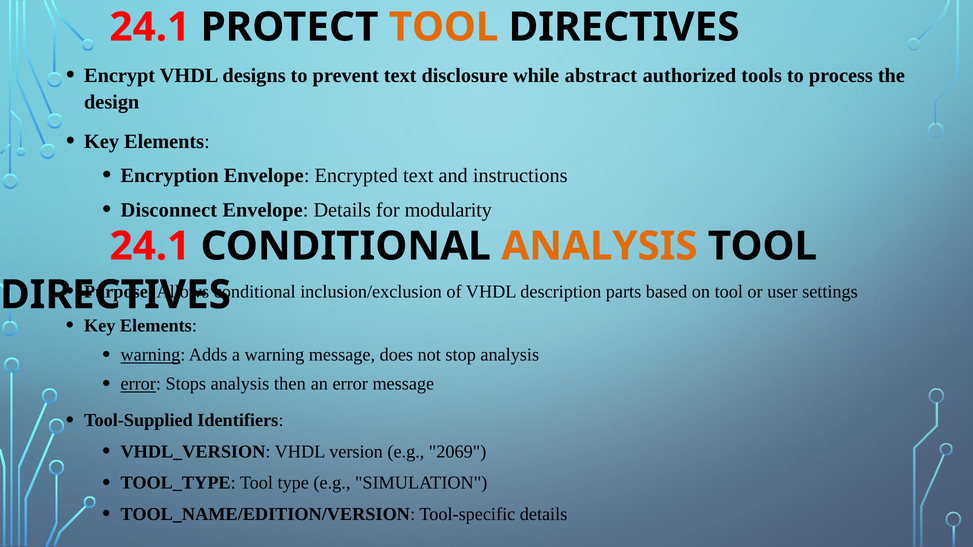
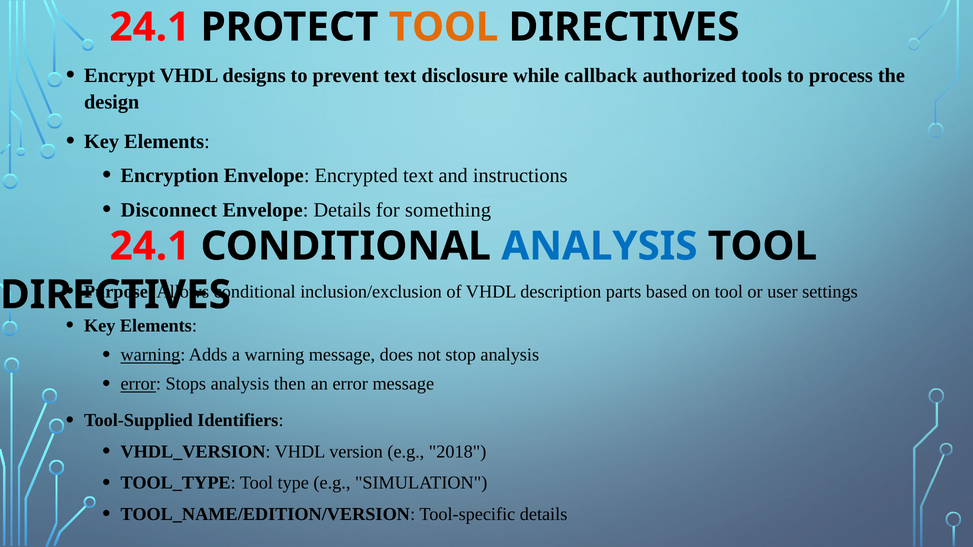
abstract: abstract -> callback (601, 75)
modularity: modularity -> something (448, 210)
ANALYSIS colour: orange -> blue (599, 246)
2069: 2069 -> 2018 (458, 452)
